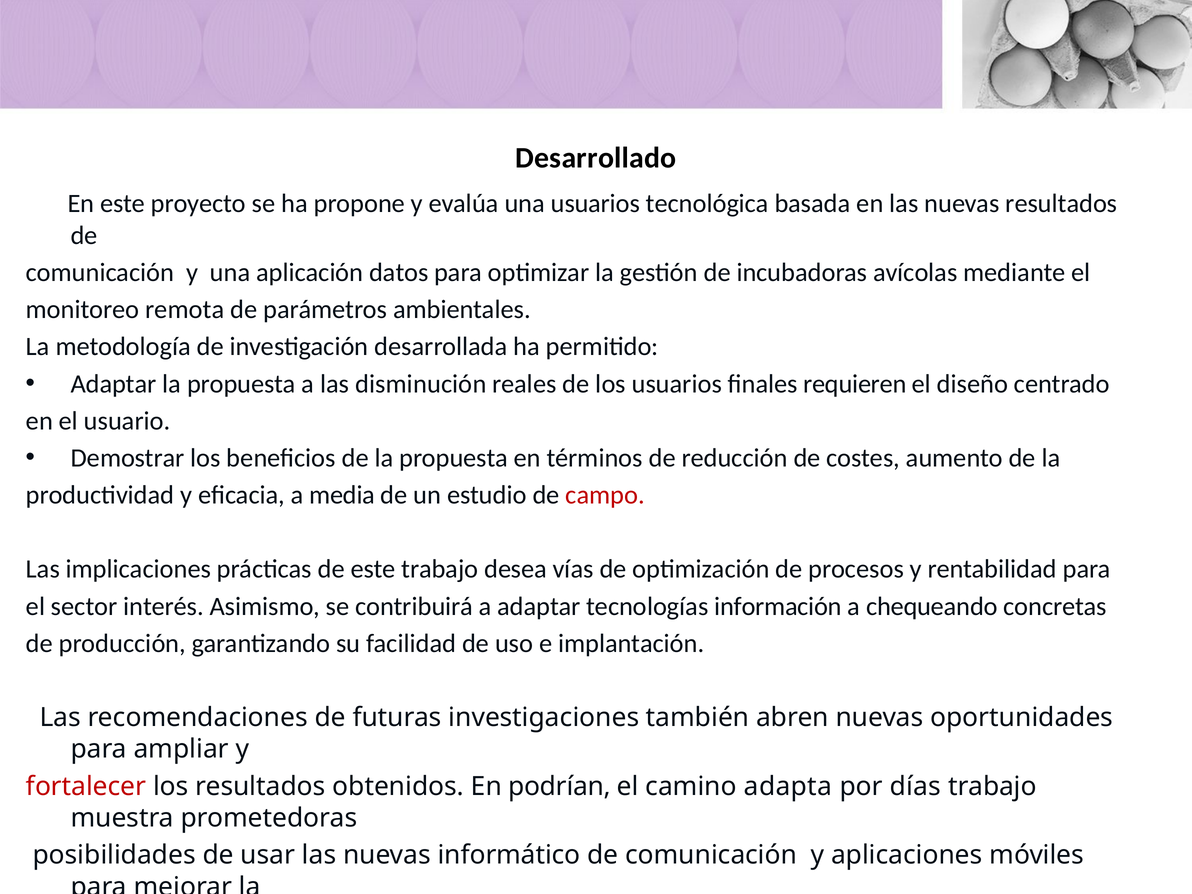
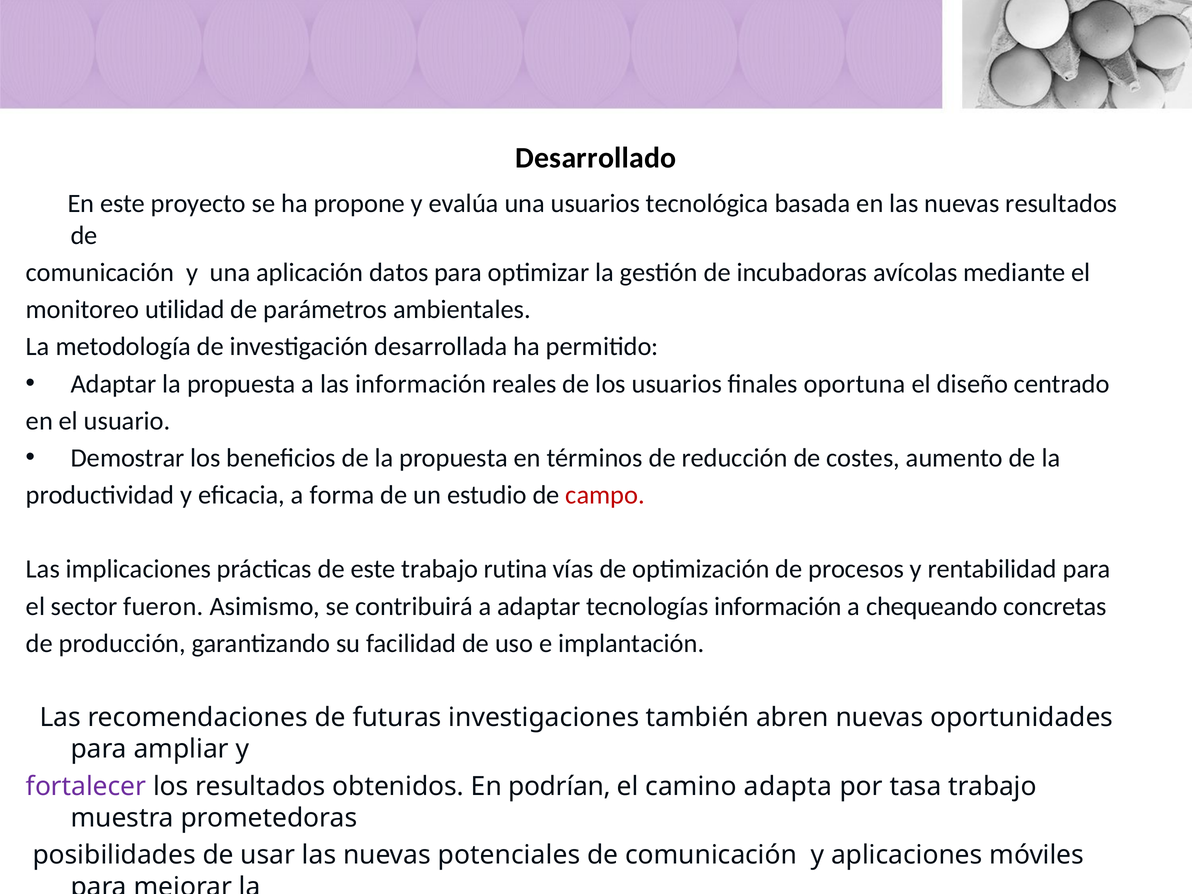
remota: remota -> utilidad (185, 310)
las disminución: disminución -> información (421, 384)
requieren: requieren -> oportuna (855, 384)
media: media -> forma (342, 495)
desea: desea -> rutina (516, 569)
interés: interés -> fueron (163, 606)
fortalecer colour: red -> purple (86, 786)
días: días -> tasa (915, 786)
informático: informático -> potenciales (509, 855)
